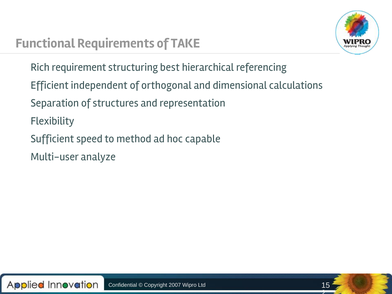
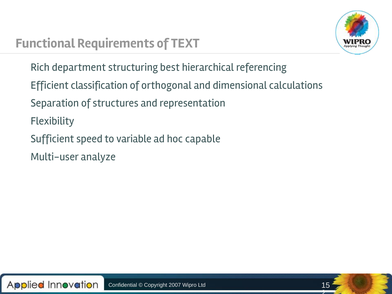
TAKE: TAKE -> TEXT (185, 43)
requirement: requirement -> department (79, 67)
independent: independent -> classification (99, 85)
method: method -> variable (134, 139)
